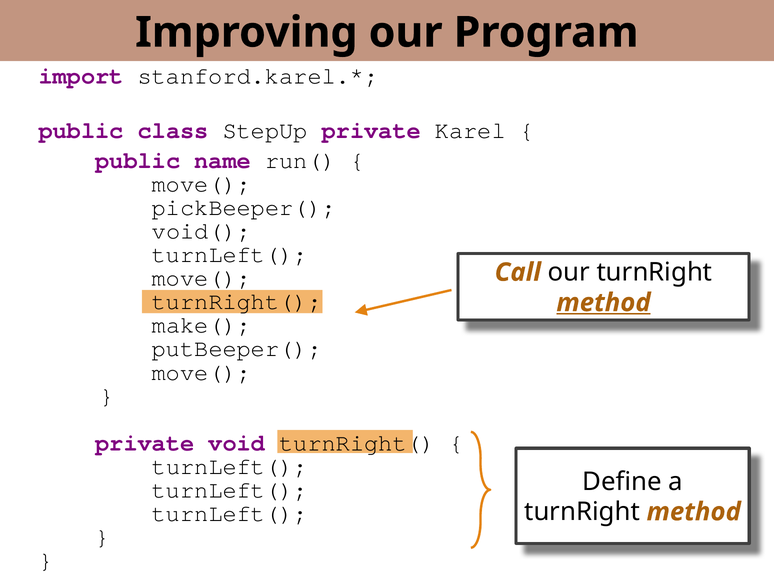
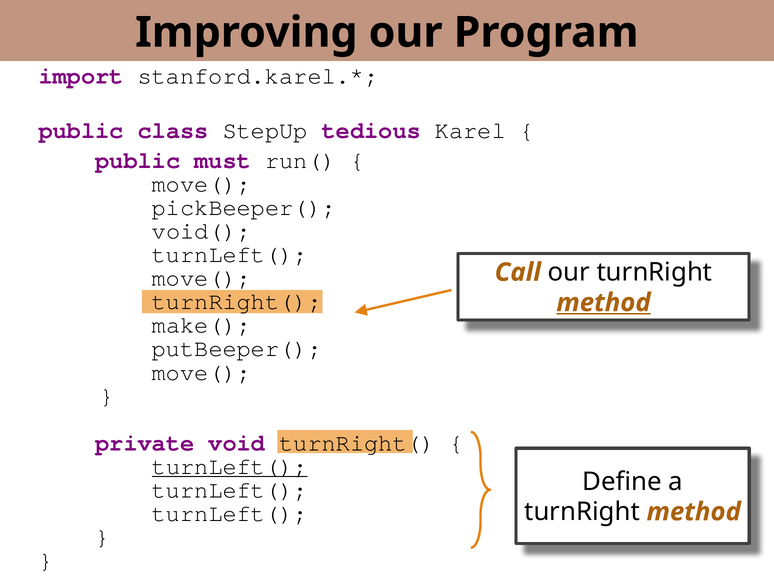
StepUp private: private -> tedious (371, 131)
name: name -> must (223, 161)
turnLeft( underline: none -> present (230, 467)
